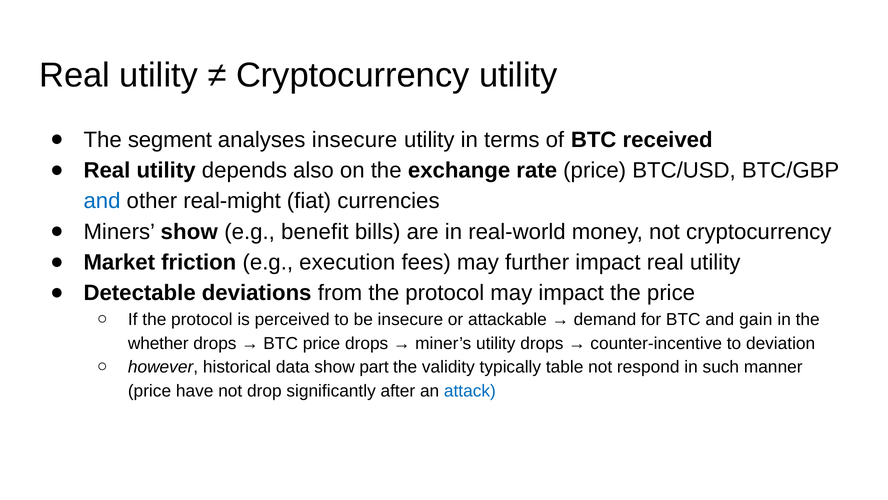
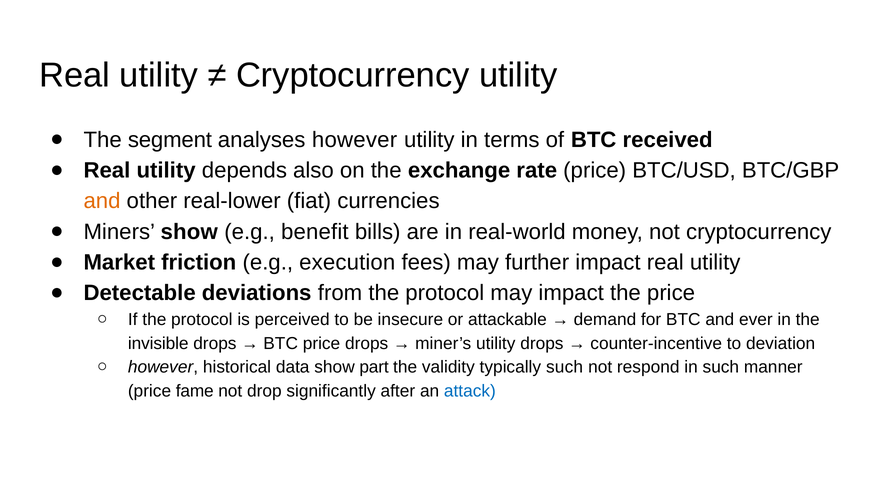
analyses insecure: insecure -> however (355, 140)
and colour: blue -> orange (102, 201)
real-might: real-might -> real-lower (232, 201)
gain: gain -> ever (756, 319)
whether: whether -> invisible (158, 343)
typically table: table -> such (565, 367)
have: have -> fame (195, 391)
